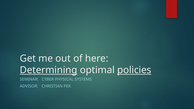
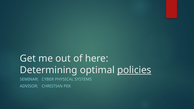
Determining underline: present -> none (49, 70)
